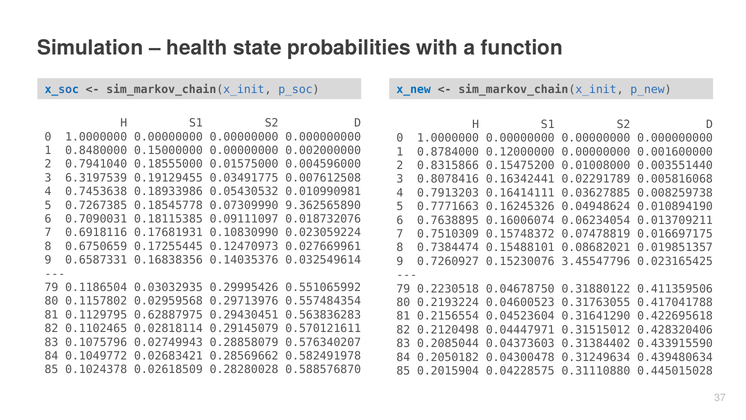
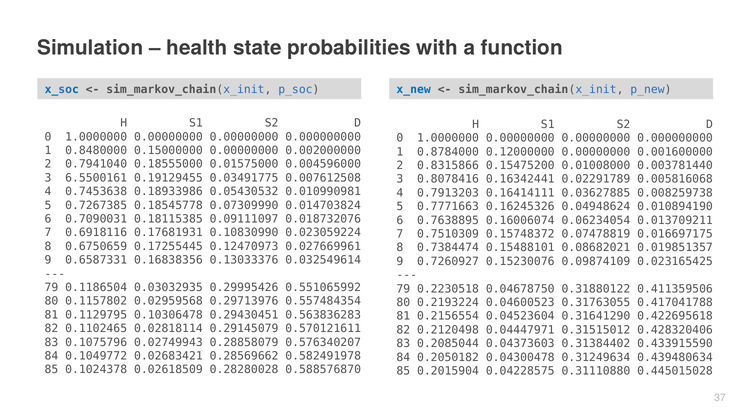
0.003551440: 0.003551440 -> 0.003781440 (675, 165)
6.3197539: 6.3197539 -> 6.5500161 (96, 178)
9.362565890: 9.362565890 -> 0.014703824 (323, 205)
0.14035376: 0.14035376 -> 0.13033376 (244, 260)
3.45547796: 3.45547796 -> 0.09874109 (596, 261)
0.62887975: 0.62887975 -> 0.10306478 (168, 315)
